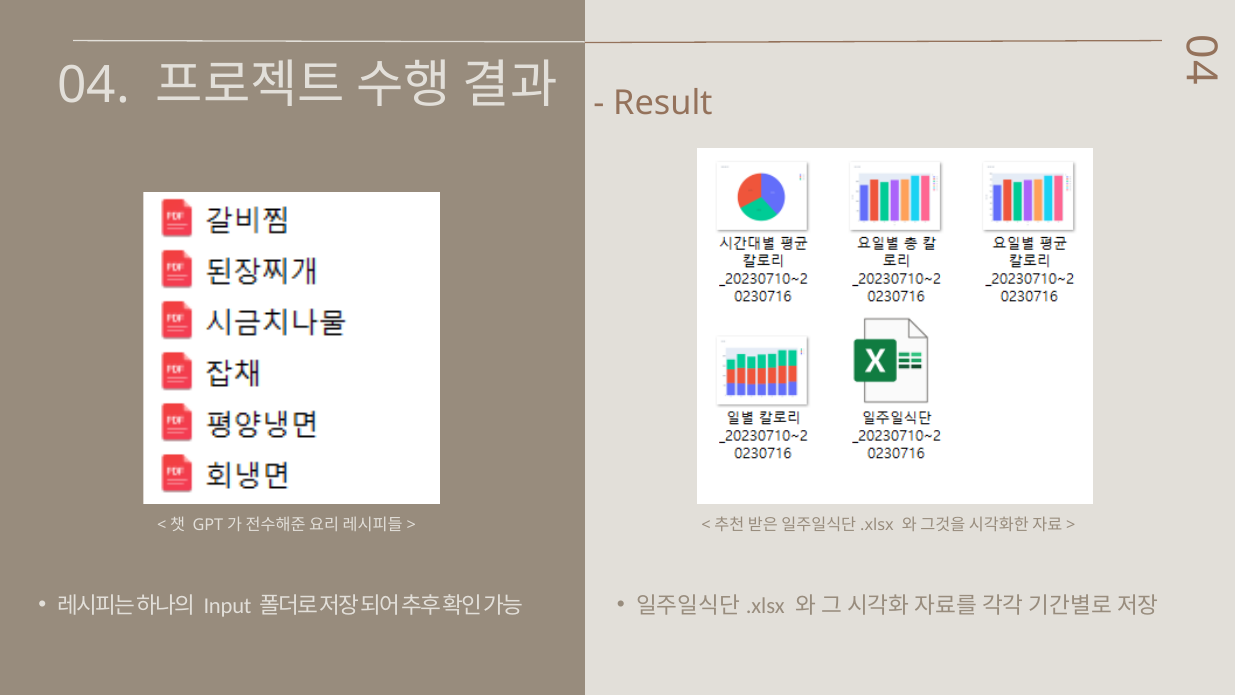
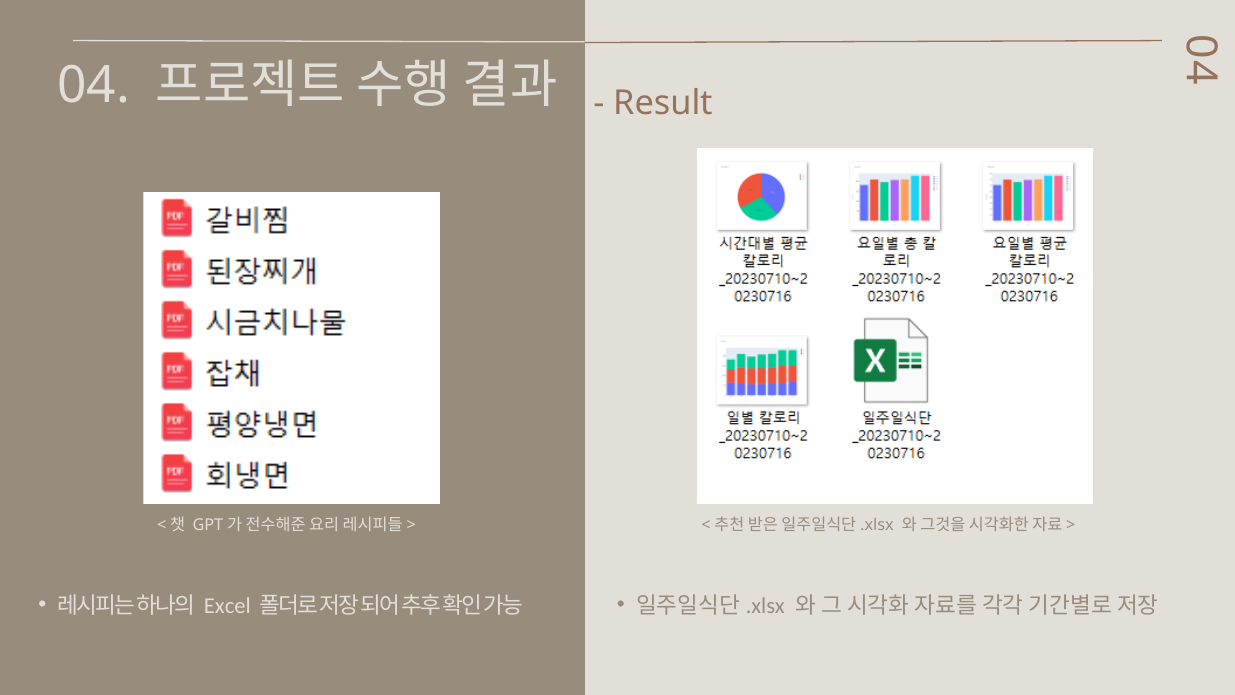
Input: Input -> Excel (227, 605)
